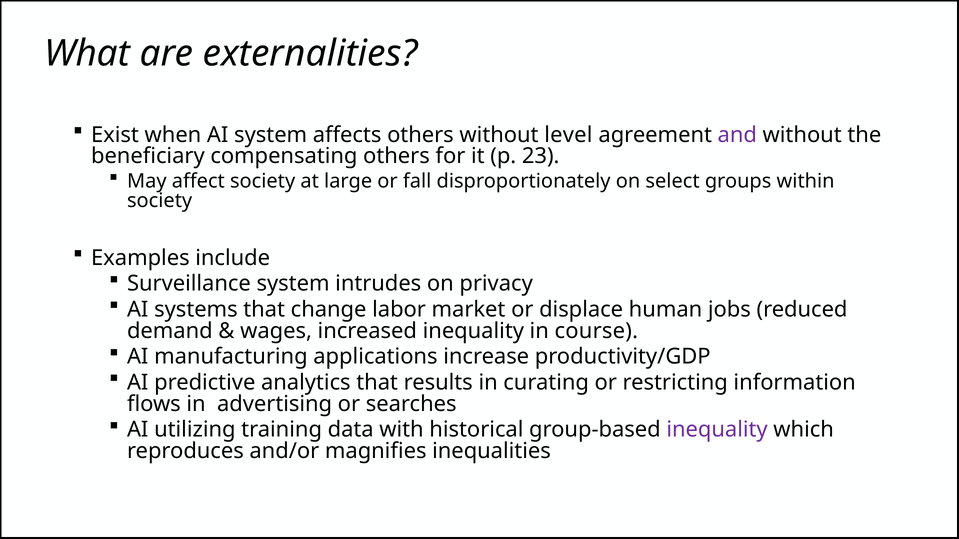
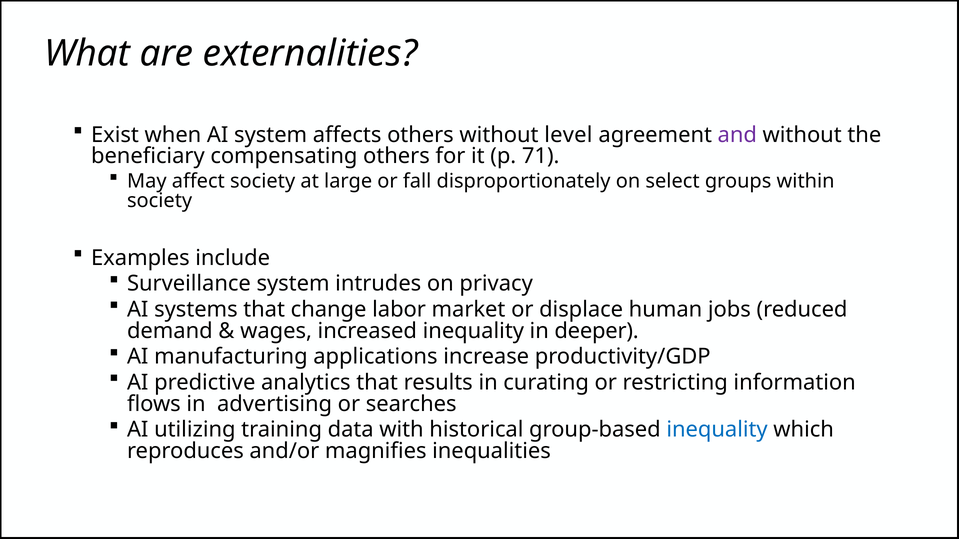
23: 23 -> 71 (541, 156)
course: course -> deeper (597, 331)
inequality colour: purple -> blue (717, 430)
